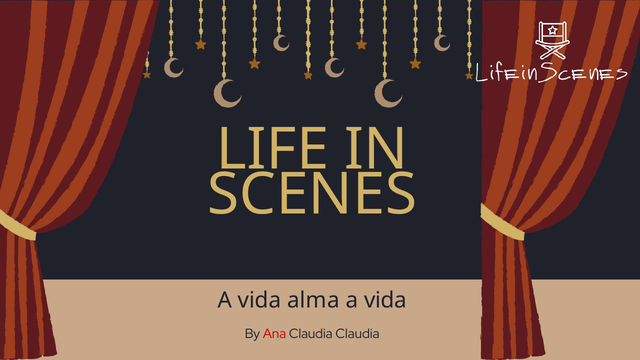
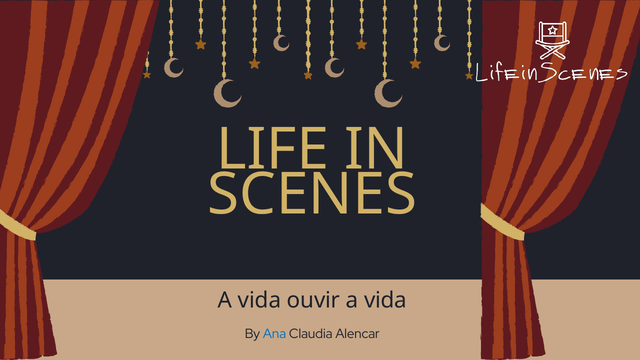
alma: alma -> ouvir (314, 300)
Ana colour: red -> blue (275, 334)
Claudia Claudia: Claudia -> Alencar (358, 334)
